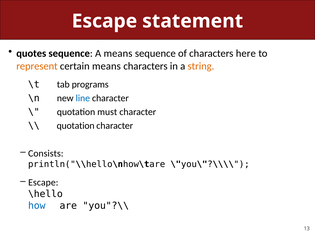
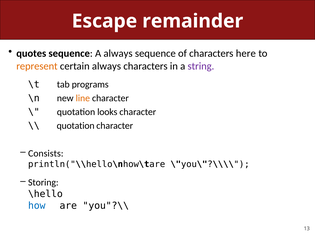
statement: statement -> remainder (193, 21)
A means: means -> always (118, 53)
certain means: means -> always (106, 66)
string colour: orange -> purple (201, 66)
line colour: blue -> orange (83, 98)
must: must -> looks (107, 112)
Escape: Escape -> Storing (43, 182)
